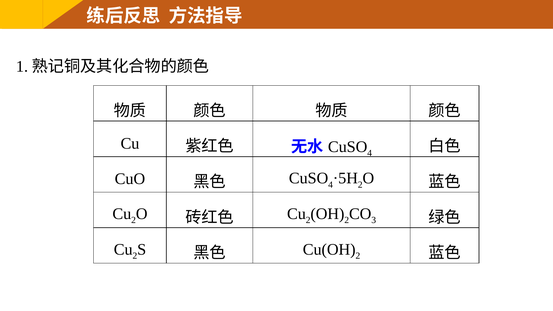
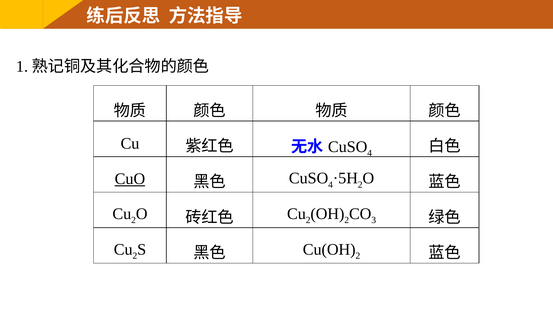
CuO underline: none -> present (130, 179)
